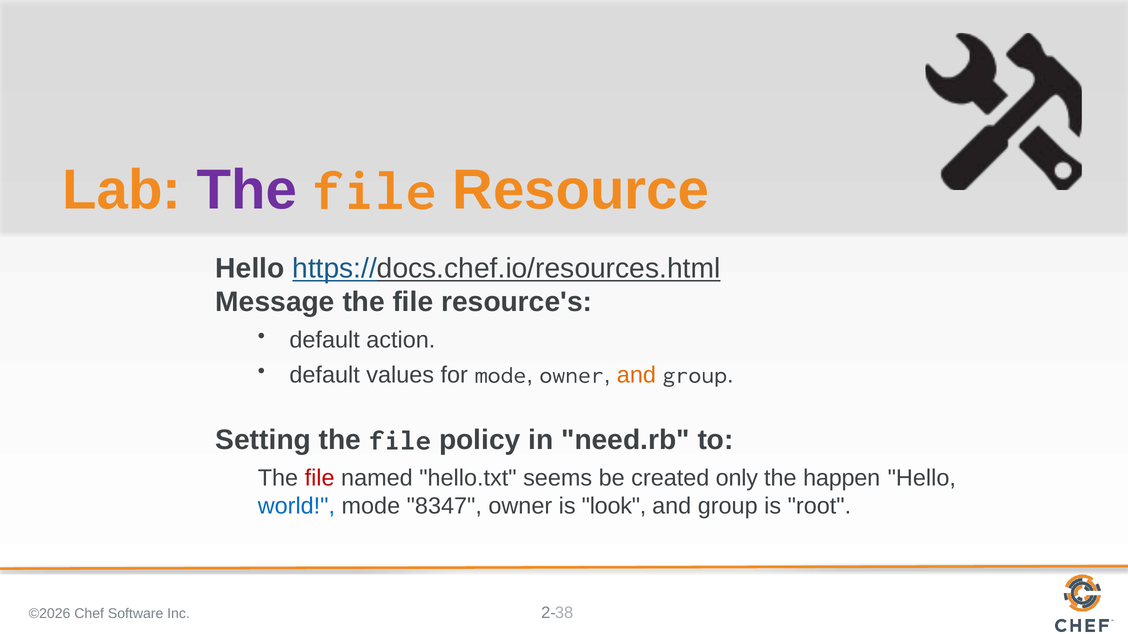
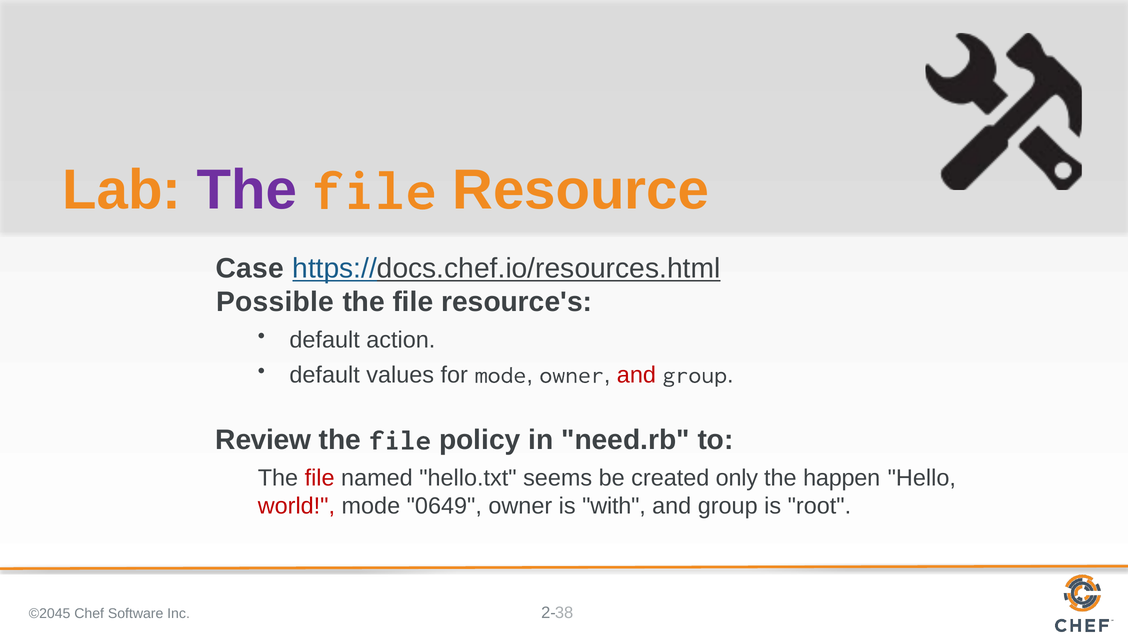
Hello: Hello -> Case (250, 269)
Message: Message -> Possible (275, 302)
and colour: orange -> red (636, 375)
Setting: Setting -> Review (263, 441)
world colour: blue -> red (296, 506)
8347: 8347 -> 0649 (444, 506)
look: look -> with (614, 506)
©2026: ©2026 -> ©2045 (50, 614)
